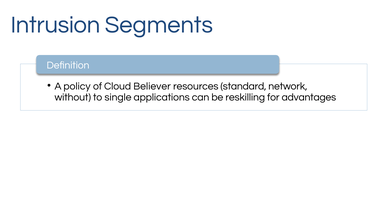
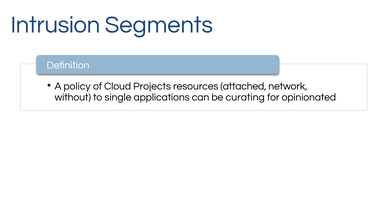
Believer: Believer -> Projects (152, 86)
standard: standard -> attached (243, 86)
reskilling: reskilling -> curating (245, 97)
advantages: advantages -> opinionated (309, 97)
